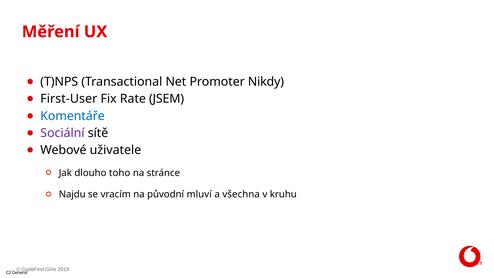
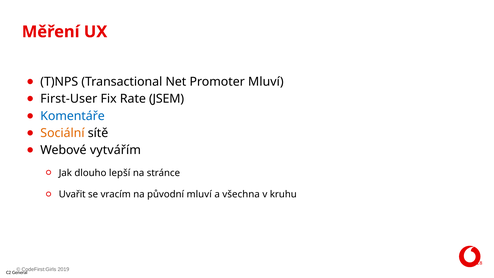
Promoter Nikdy: Nikdy -> Mluví (266, 82)
Sociální colour: purple -> orange (62, 133)
uživatele: uživatele -> vytvářím (115, 150)
toho: toho -> lepší (120, 173)
Najdu: Najdu -> Uvařit (72, 194)
